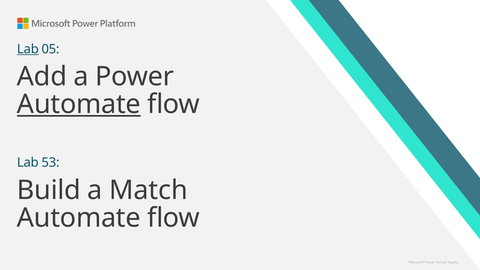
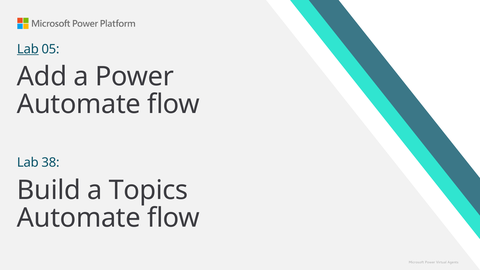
Automate underline: present -> none (79, 104)
53: 53 -> 38 (51, 163)
Match: Match -> Topics (149, 190)
